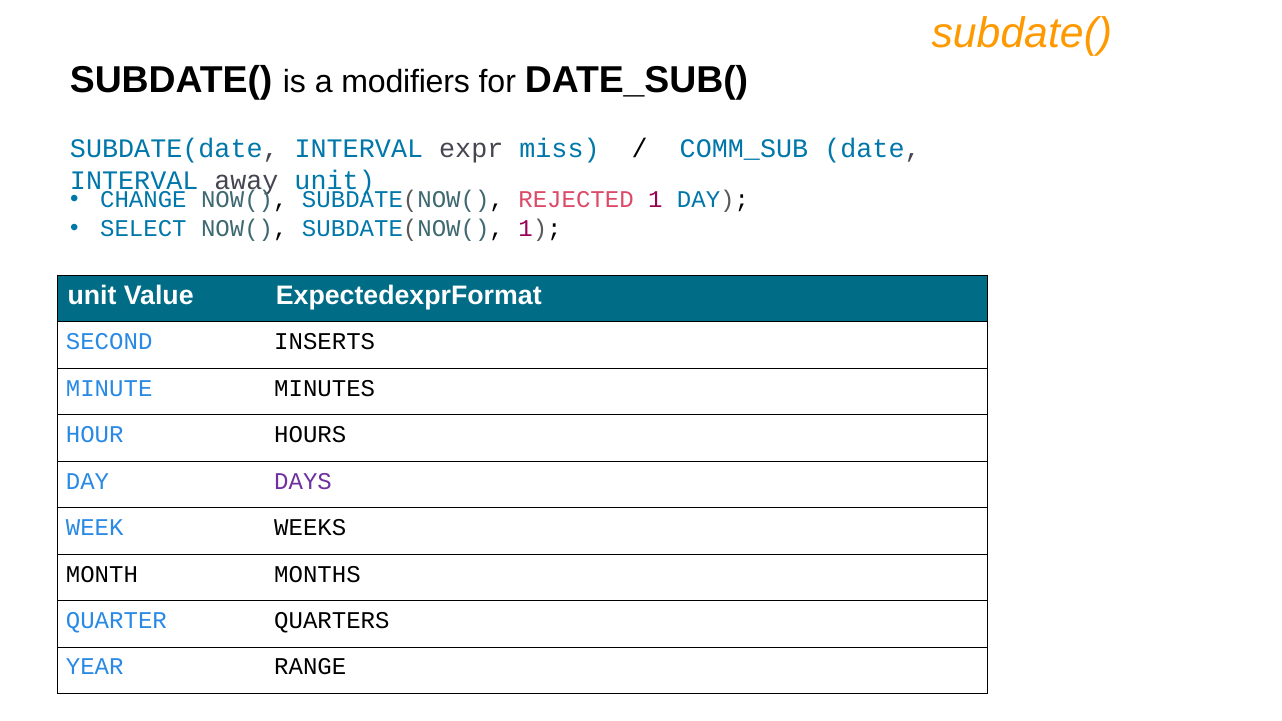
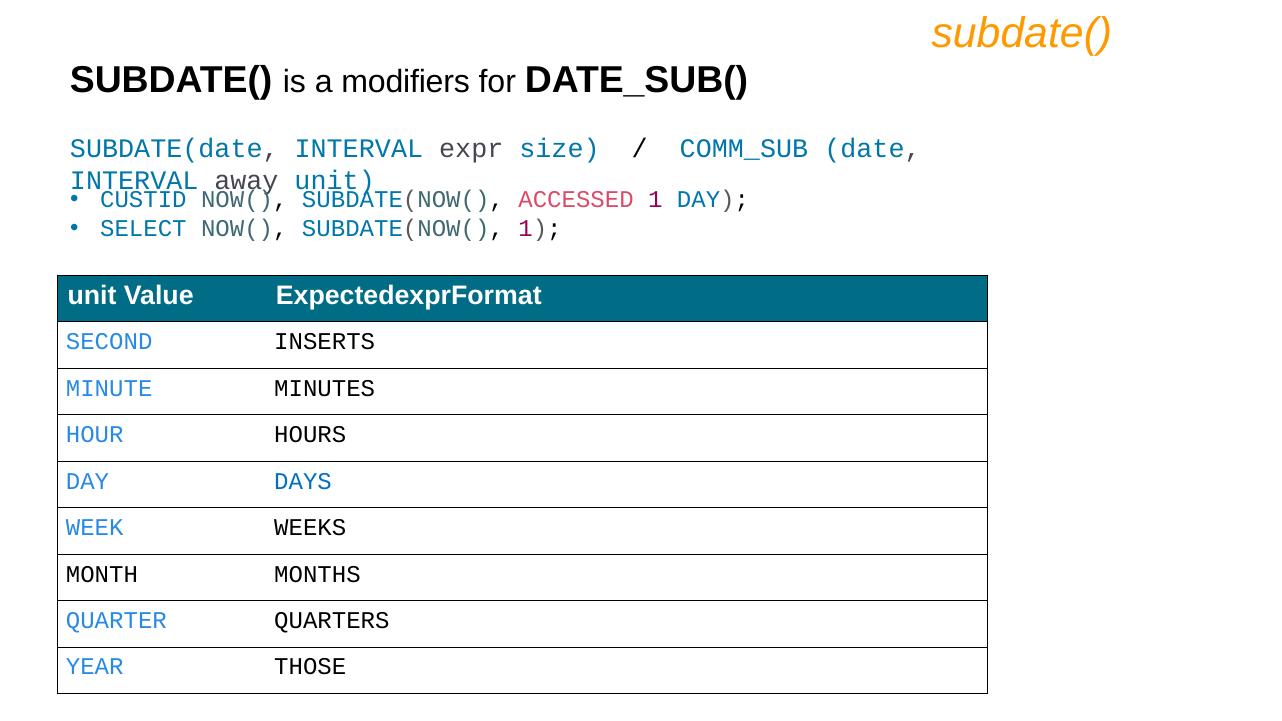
miss: miss -> size (559, 149)
CHANGE: CHANGE -> CUSTID (143, 200)
REJECTED: REJECTED -> ACCESSED (576, 200)
DAYS colour: purple -> blue (303, 481)
RANGE: RANGE -> THOSE (310, 667)
